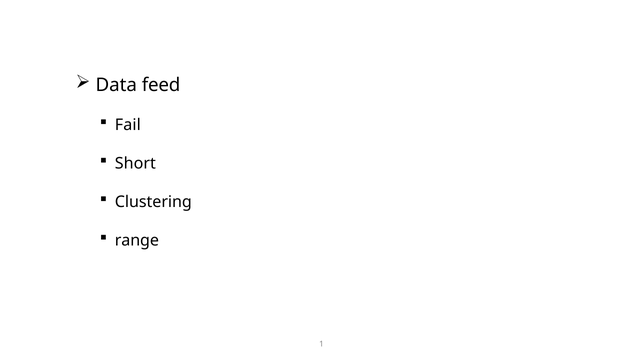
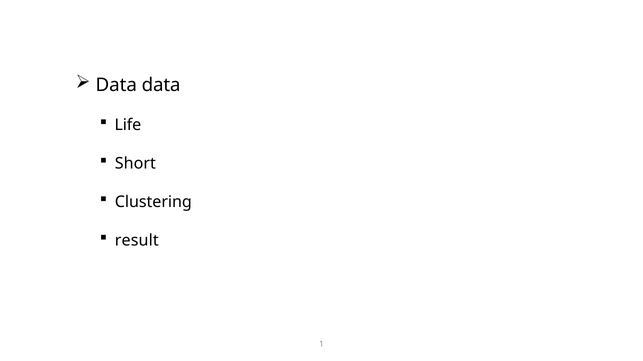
Data feed: feed -> data (161, 85)
Fail: Fail -> Life (128, 125)
range: range -> result (137, 241)
